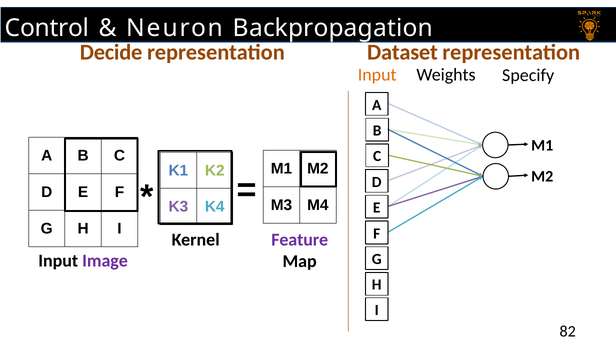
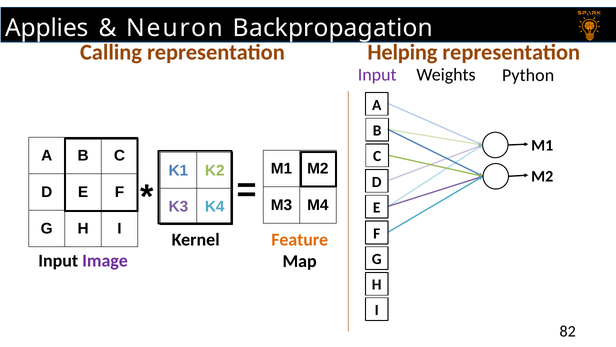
Control: Control -> Applies (47, 28)
Decide: Decide -> Calling (111, 52)
Dataset: Dataset -> Helping (402, 52)
Input colour: orange -> purple (377, 74)
Specify: Specify -> Python (528, 75)
Feature colour: purple -> orange (300, 239)
